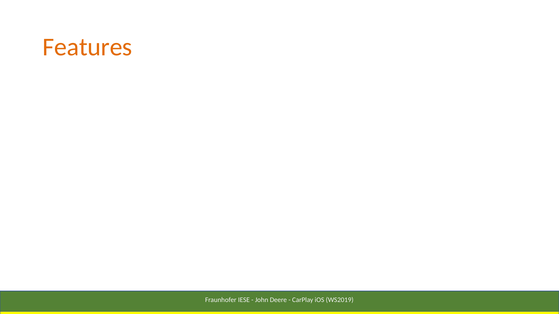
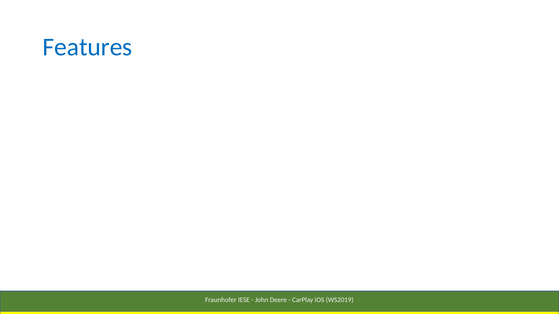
Features colour: orange -> blue (87, 47)
